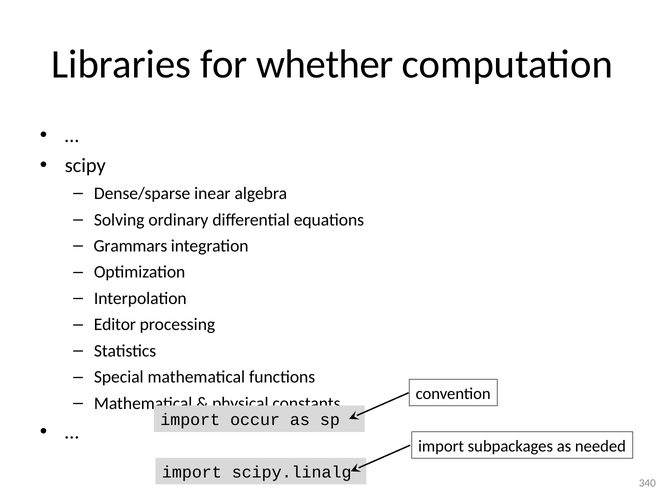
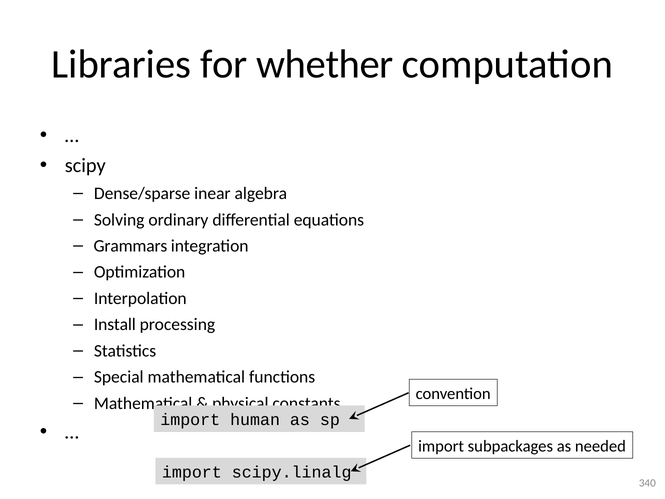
Editor: Editor -> Install (115, 325)
occur: occur -> human (255, 420)
